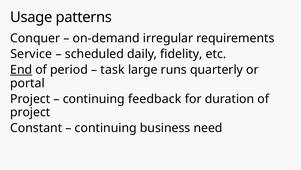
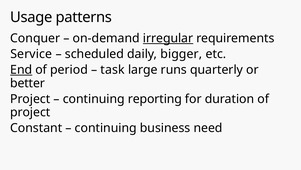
irregular underline: none -> present (168, 38)
fidelity: fidelity -> bigger (181, 54)
portal: portal -> better (28, 83)
feedback: feedback -> reporting (155, 99)
